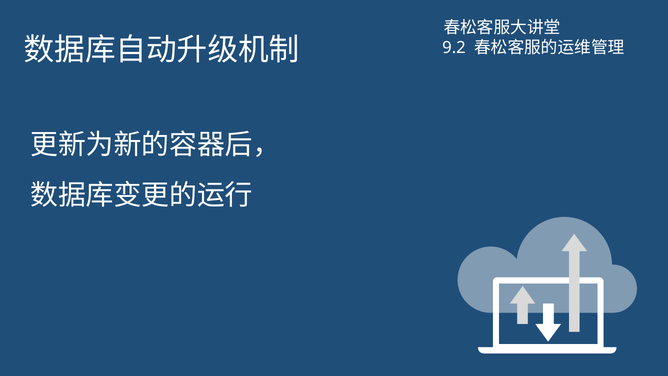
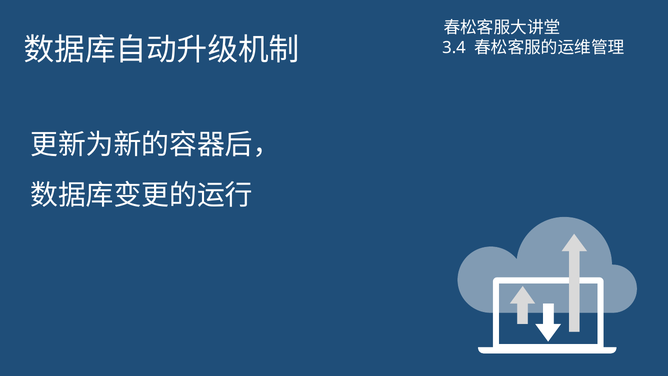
9.2: 9.2 -> 3.4 (454, 48)
